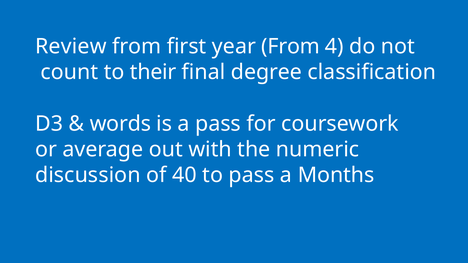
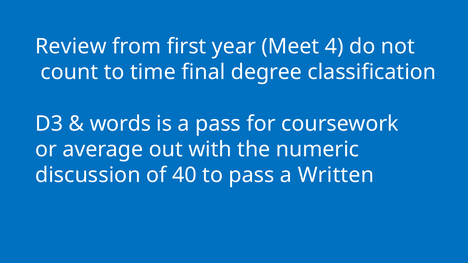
year From: From -> Meet (290, 47)
their: their -> time (153, 72)
Months: Months -> Written (336, 175)
